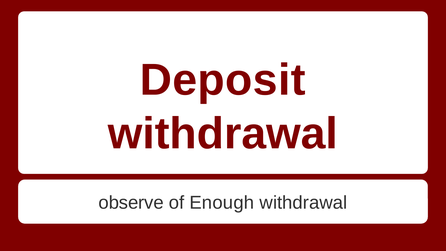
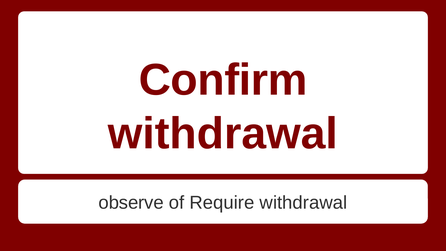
Deposit: Deposit -> Confirm (223, 80)
Enough: Enough -> Require (222, 203)
